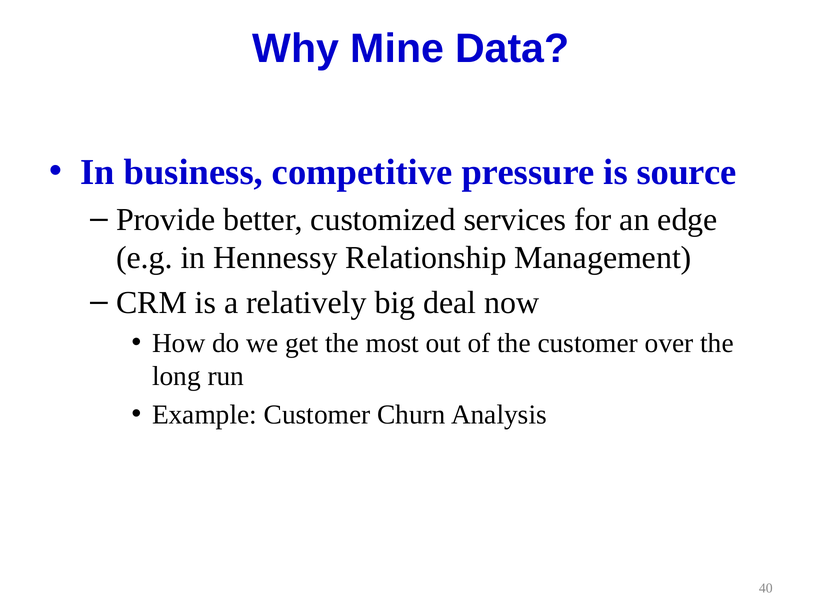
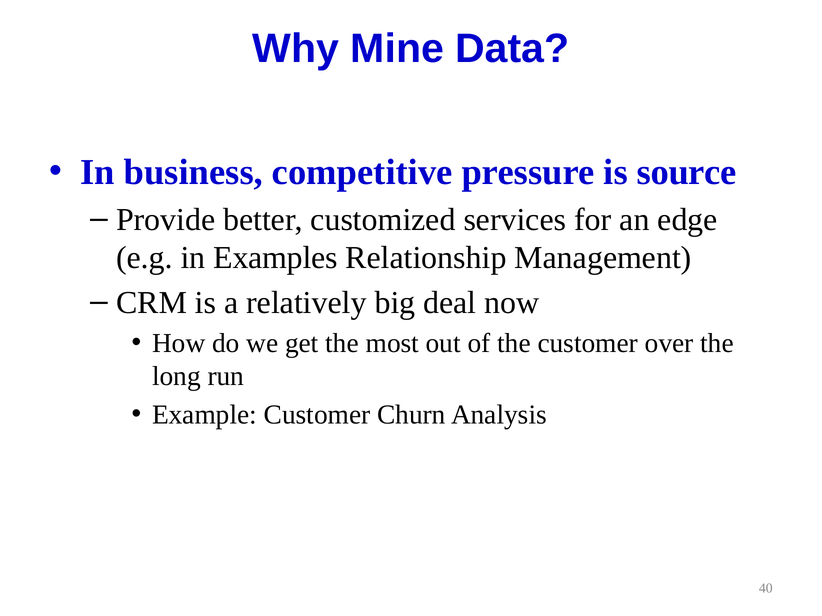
Hennessy: Hennessy -> Examples (276, 258)
